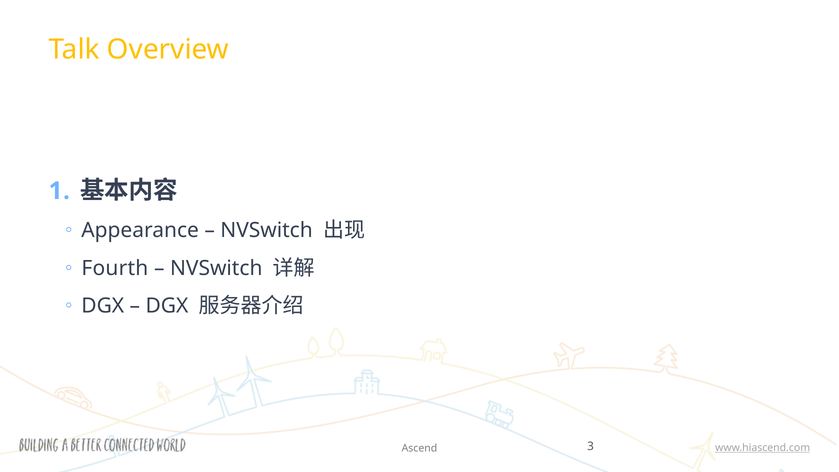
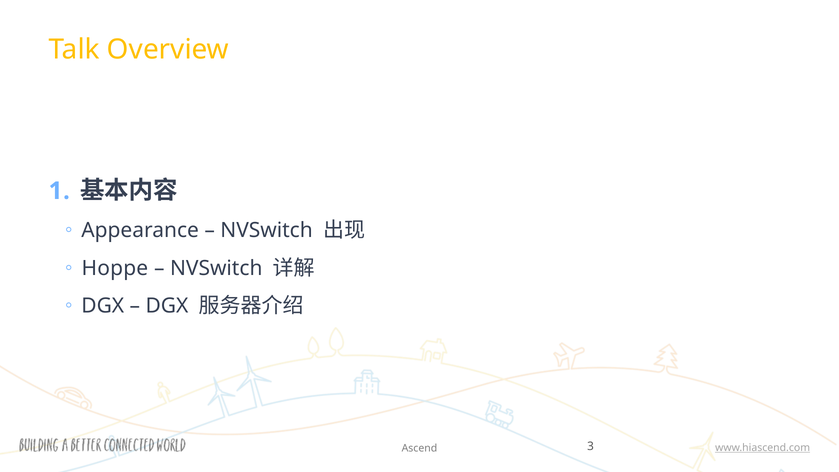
Fourth: Fourth -> Hoppe (115, 268)
